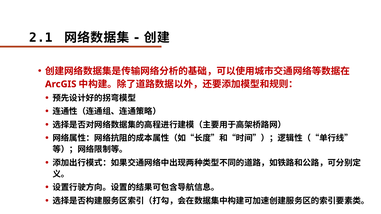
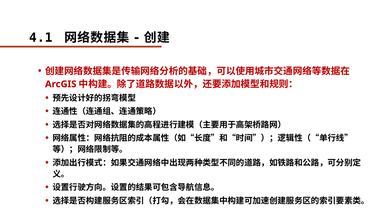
2.1: 2.1 -> 4.1 (41, 38)
